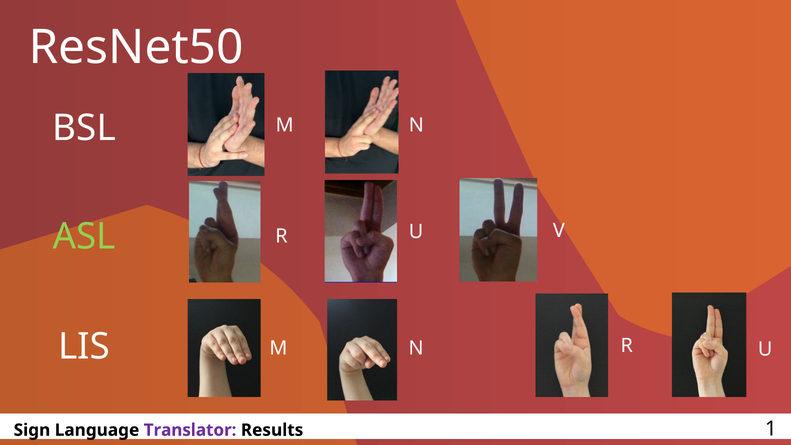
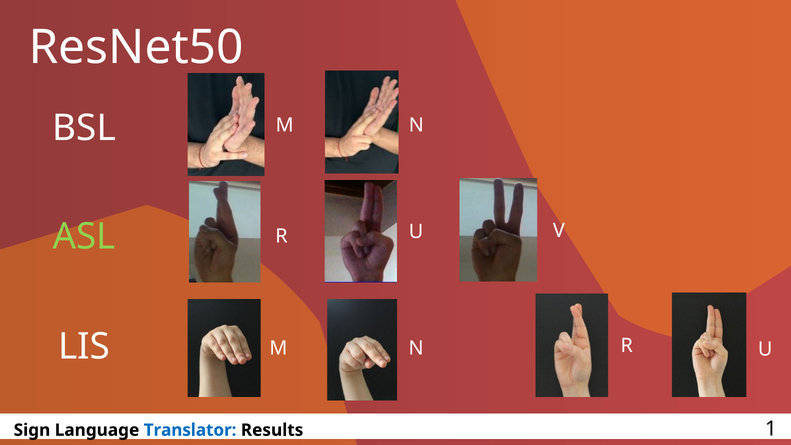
Translator colour: purple -> blue (190, 430)
